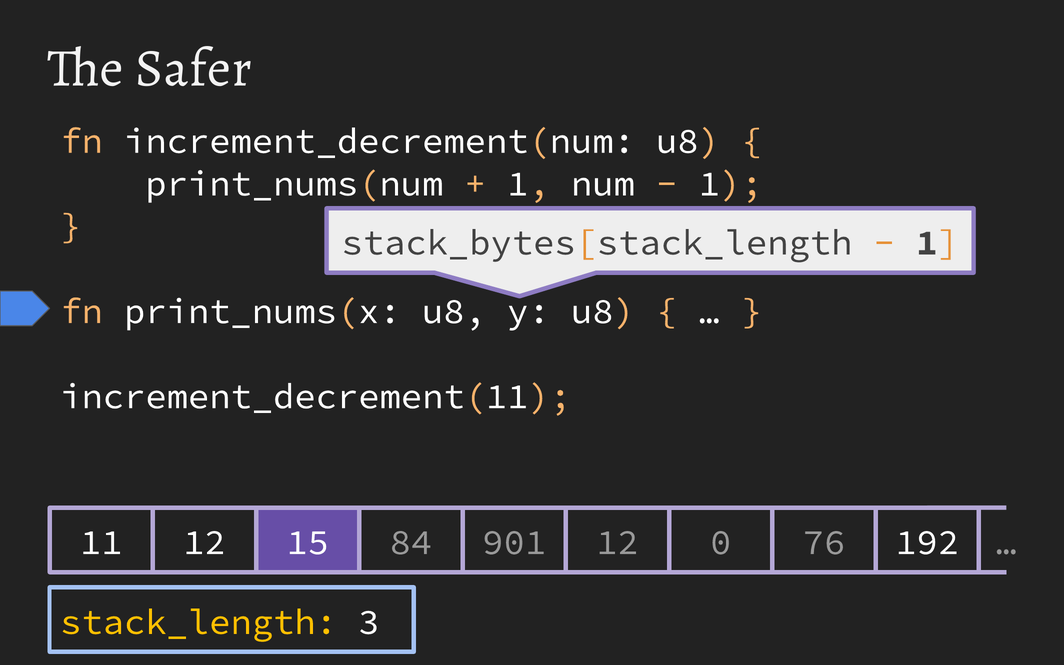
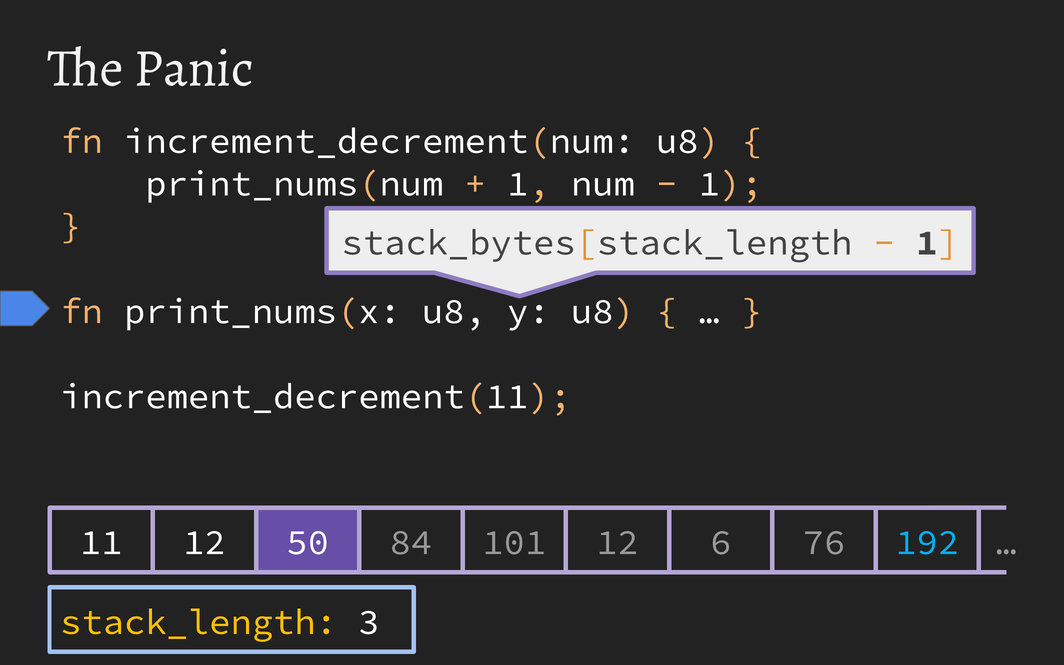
Safer: Safer -> Panic (194, 68)
15: 15 -> 50 (308, 542)
901: 901 -> 101 (514, 542)
0: 0 -> 6 (721, 542)
192 colour: white -> light blue (927, 542)
